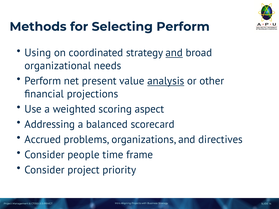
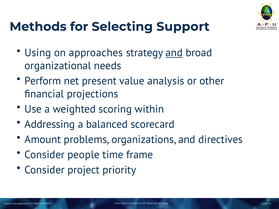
Selecting Perform: Perform -> Support (183, 27)
coordinated: coordinated -> approaches (96, 53)
analysis underline: present -> none (166, 81)
aspect: aspect -> within (149, 109)
Accrued: Accrued -> Amount (43, 140)
